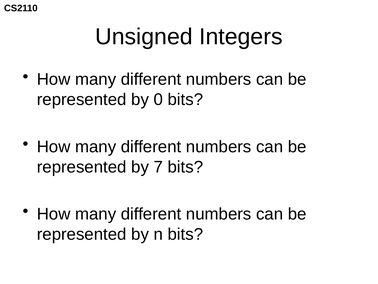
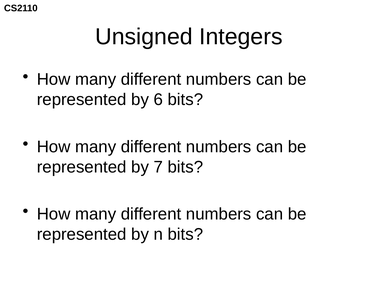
0: 0 -> 6 (158, 99)
